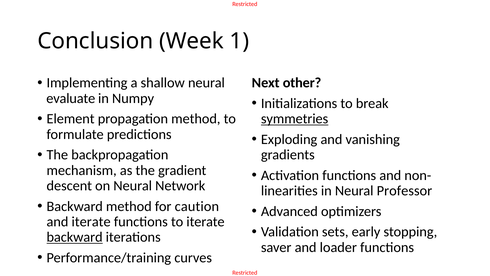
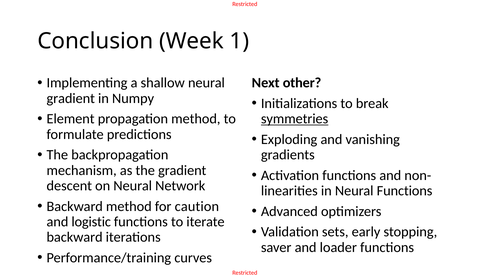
evaluate: evaluate -> gradient (71, 98)
Neural Professor: Professor -> Functions (405, 191)
and iterate: iterate -> logistic (91, 221)
backward underline: present -> none (75, 237)
